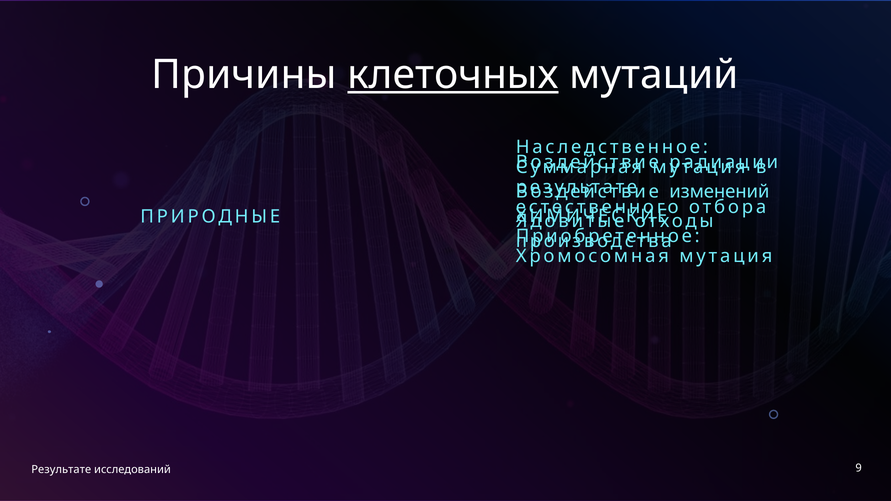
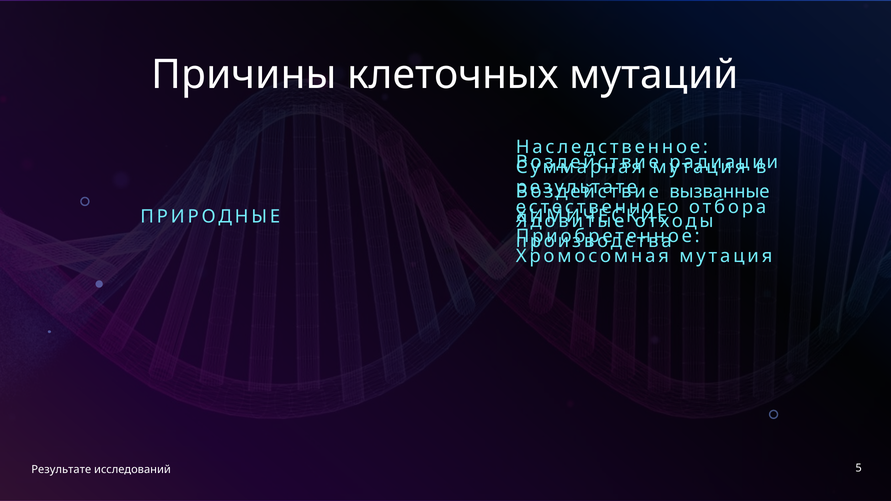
клеточных underline: present -> none (453, 75)
изменений: изменений -> вызванные (719, 192)
9: 9 -> 5 (859, 468)
